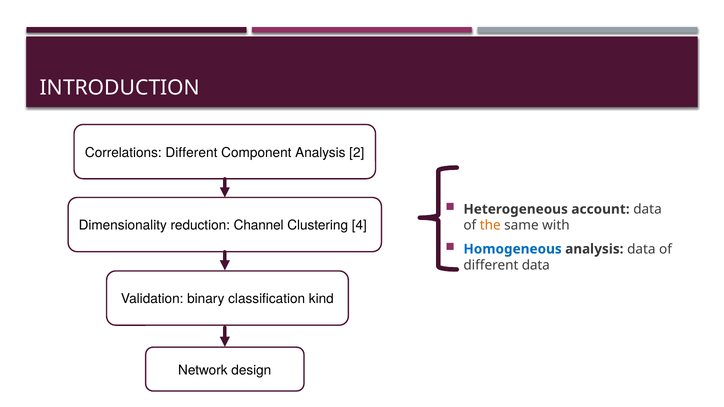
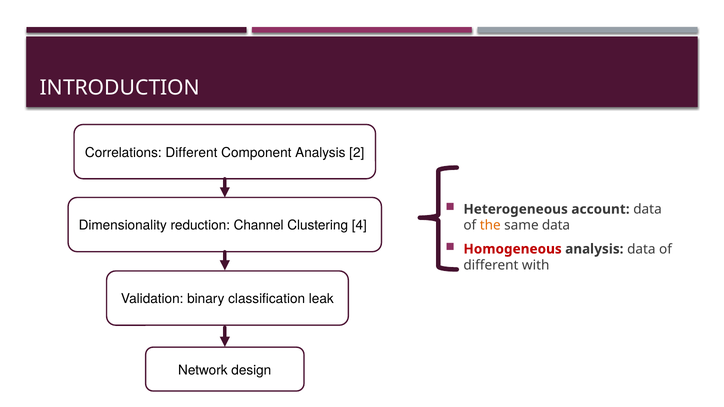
same with: with -> data (556, 226)
Homogeneous colour: blue -> red (513, 249)
different data: data -> with (536, 265)
kind: kind -> leak (321, 299)
